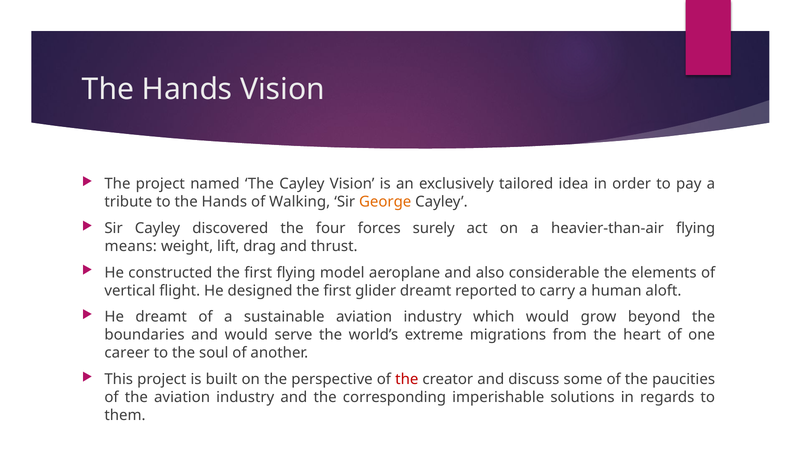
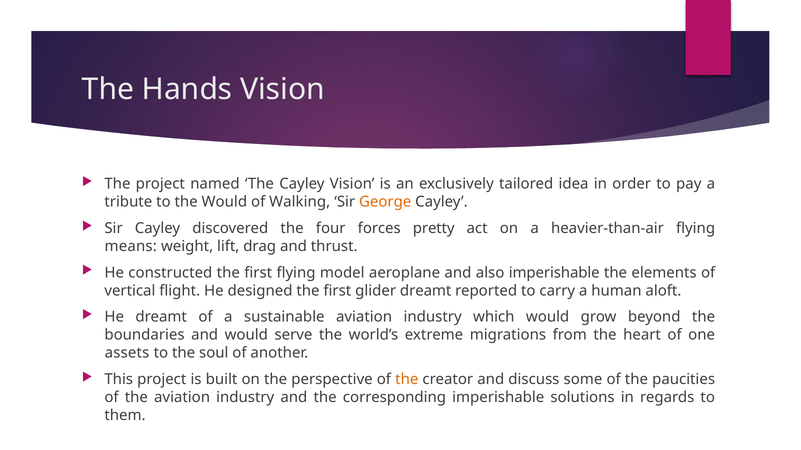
to the Hands: Hands -> Would (224, 202)
surely: surely -> pretty (434, 229)
also considerable: considerable -> imperishable (554, 273)
career: career -> assets (127, 353)
the colour: red -> orange (407, 380)
